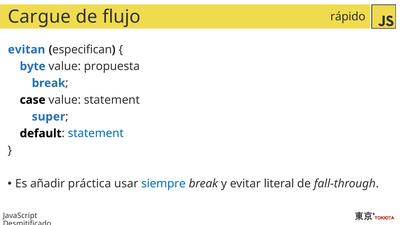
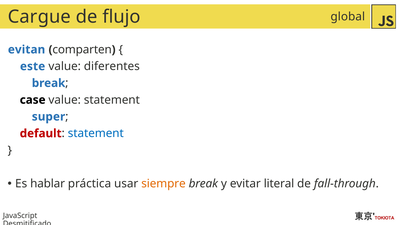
rápido: rápido -> global (348, 17)
especifican: especifican -> comparten (82, 50)
byte: byte -> este (33, 66)
propuesta: propuesta -> diferentes (112, 66)
default colour: black -> red (41, 133)
añadir: añadir -> hablar (48, 184)
siempre colour: blue -> orange (163, 184)
